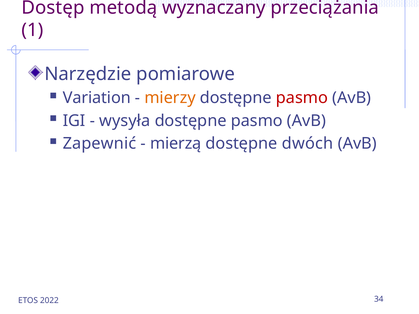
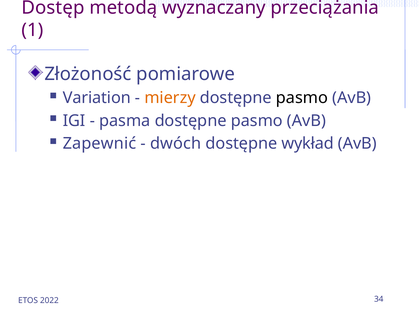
Narzędzie: Narzędzie -> Złożoność (88, 74)
pasmo colour: red -> black (302, 98)
wysyła: wysyła -> pasma (125, 121)
mierzą: mierzą -> dwóch (176, 144)
dwóch: dwóch -> wykład (308, 144)
